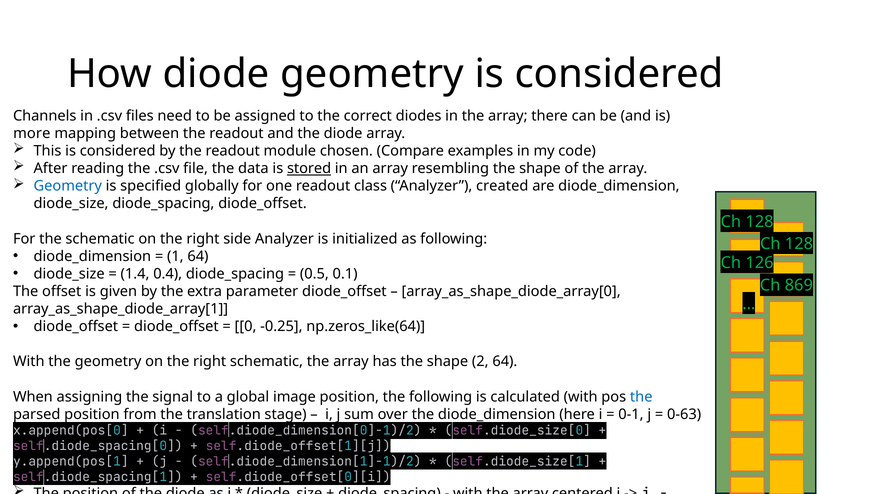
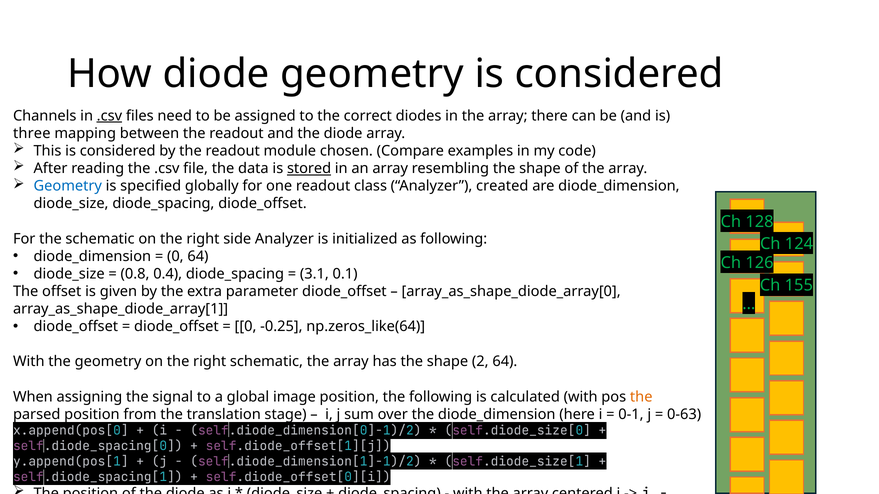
.csv underline: none -> present (109, 116)
more: more -> three (32, 134)
128: 128 -> 124 (799, 244)
1: 1 -> 0 (175, 257)
1.4: 1.4 -> 0.8 (135, 274)
0.5: 0.5 -> 3.1 (314, 274)
869: 869 -> 155 (799, 286)
the colour: blue -> orange (641, 397)
